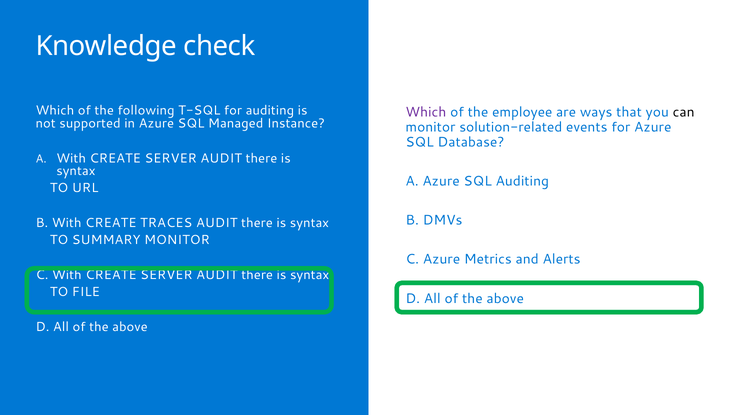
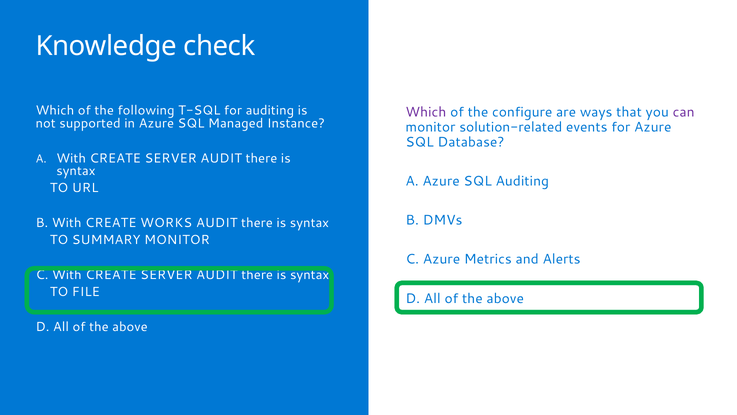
employee: employee -> configure (522, 112)
can colour: black -> purple (684, 112)
TRACES: TRACES -> WORKS (166, 223)
